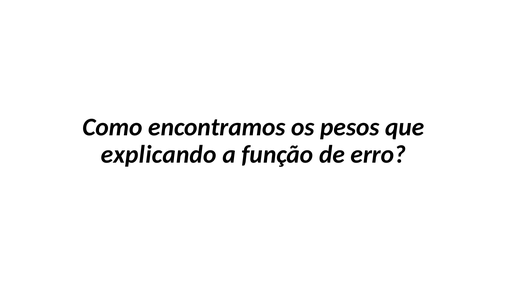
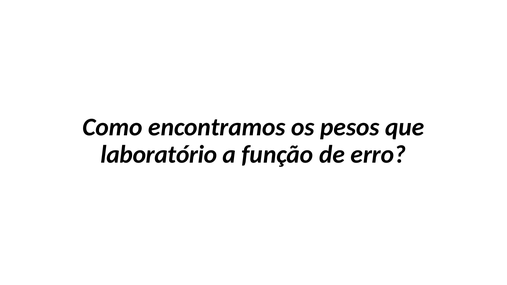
explicando: explicando -> laboratório (159, 155)
